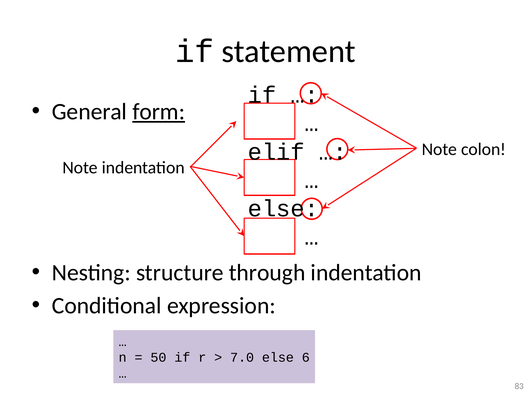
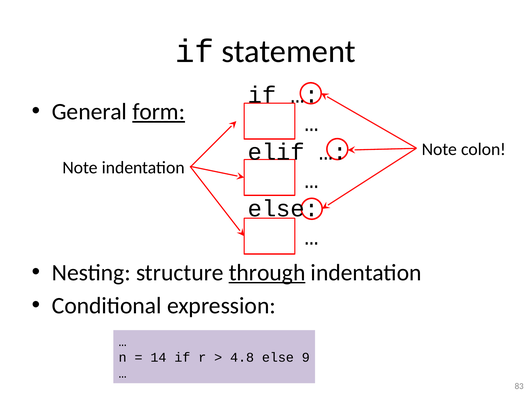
through underline: none -> present (267, 272)
50: 50 -> 14 (158, 357)
7.0: 7.0 -> 4.8 (242, 357)
6: 6 -> 9 (306, 357)
